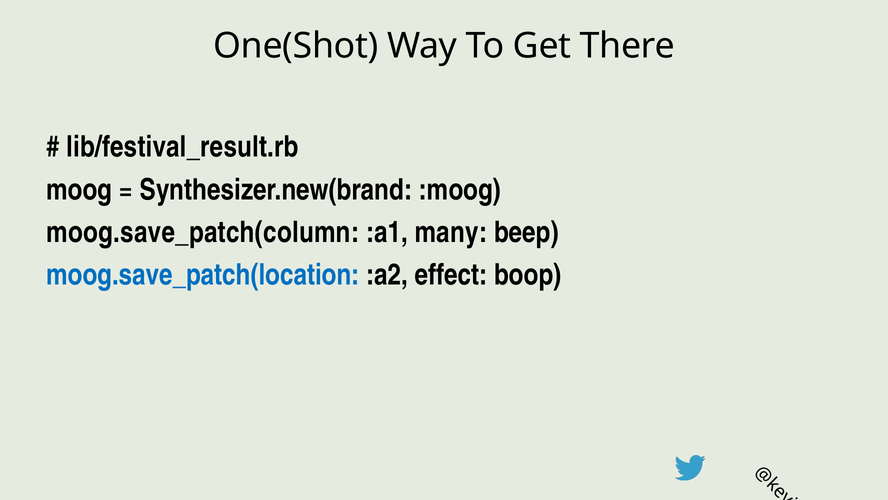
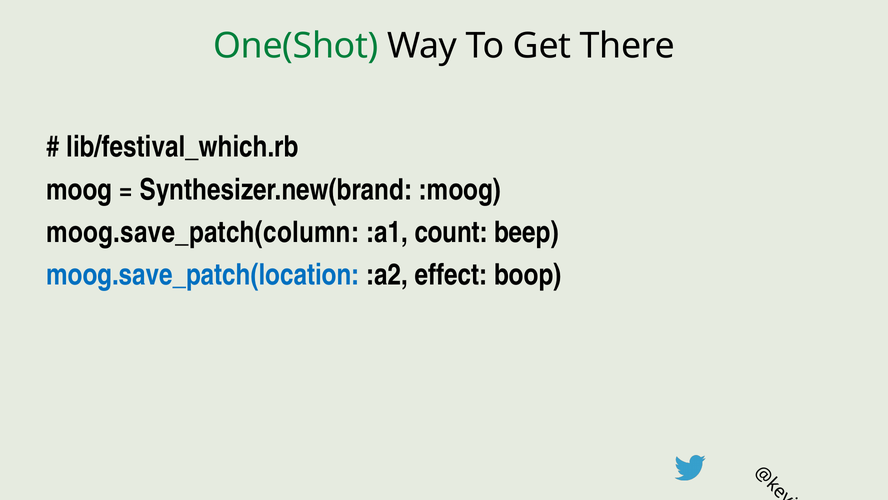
One(Shot colour: black -> green (296, 46)
lib/festival_result.rb: lib/festival_result.rb -> lib/festival_which.rb (183, 147)
many: many -> count (451, 232)
